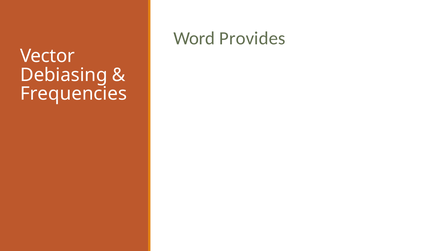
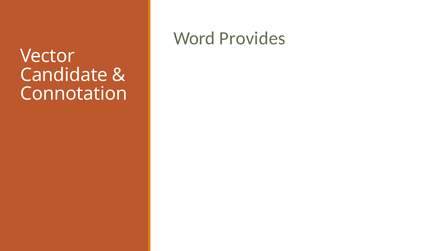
Debiasing: Debiasing -> Candidate (64, 75)
Frequencies: Frequencies -> Connotation (74, 94)
